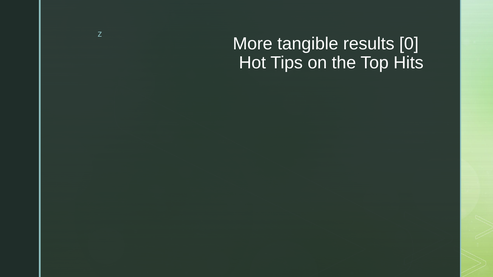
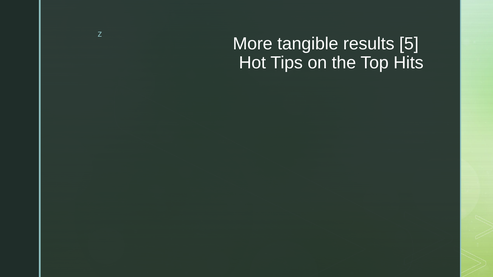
0: 0 -> 5 (409, 44)
